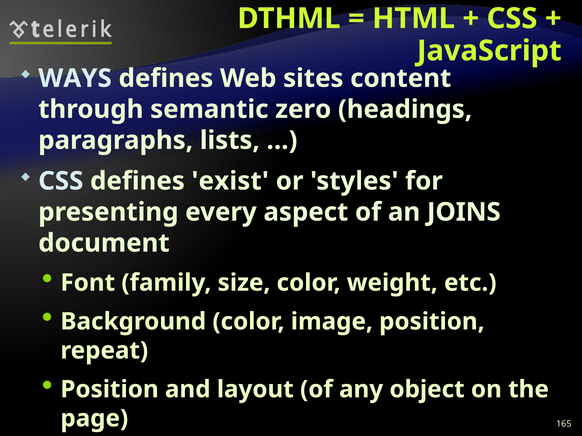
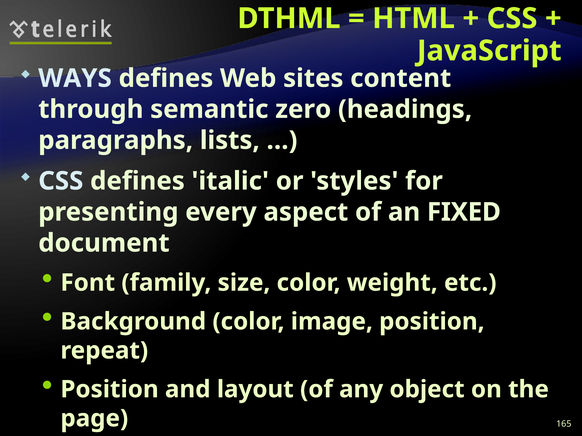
exist: exist -> italic (230, 181)
JOINS: JOINS -> FIXED (464, 212)
